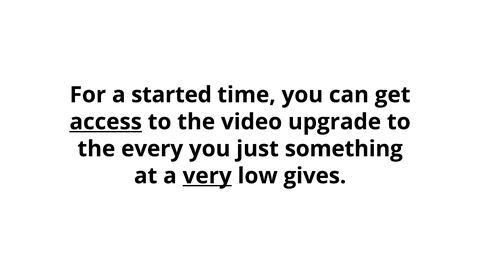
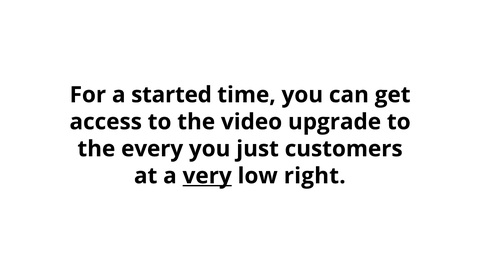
access underline: present -> none (106, 122)
something: something -> customers (344, 149)
gives: gives -> right (315, 176)
